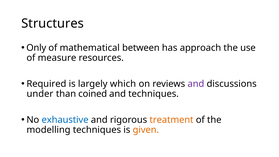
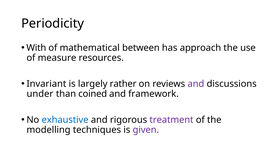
Structures: Structures -> Periodicity (53, 23)
Only: Only -> With (36, 48)
Required: Required -> Invariant (46, 84)
which: which -> rather (123, 84)
and techniques: techniques -> framework (154, 94)
treatment colour: orange -> purple (171, 120)
given colour: orange -> purple (146, 130)
